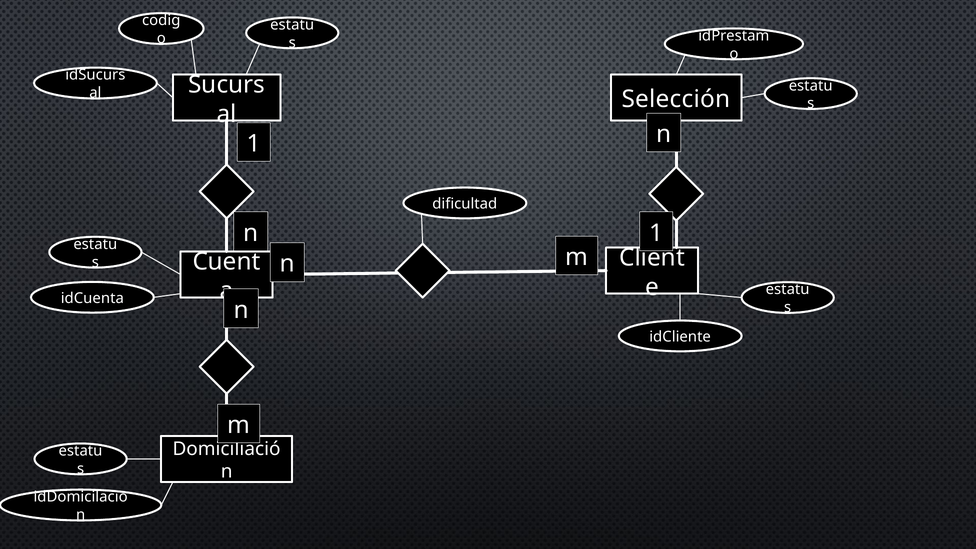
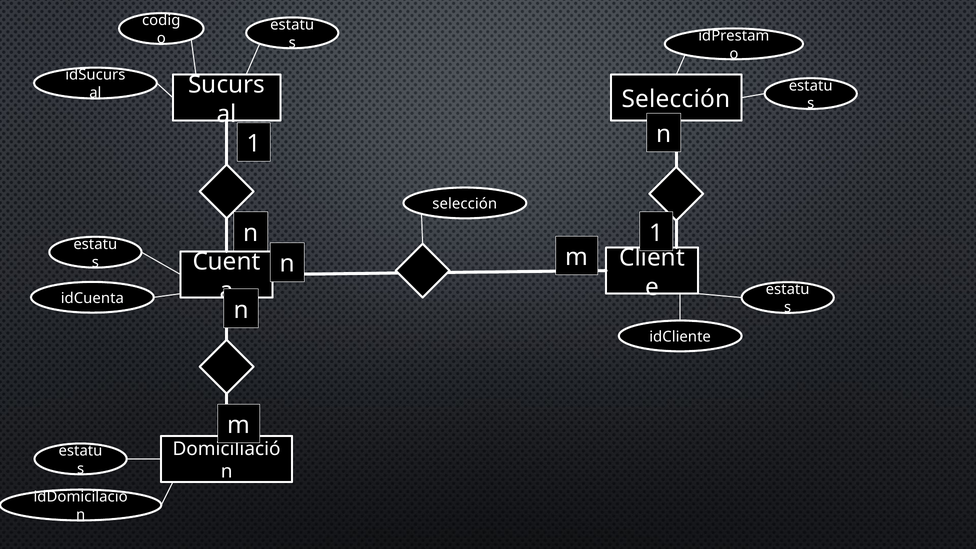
dificultad: dificultad -> selección (465, 204)
